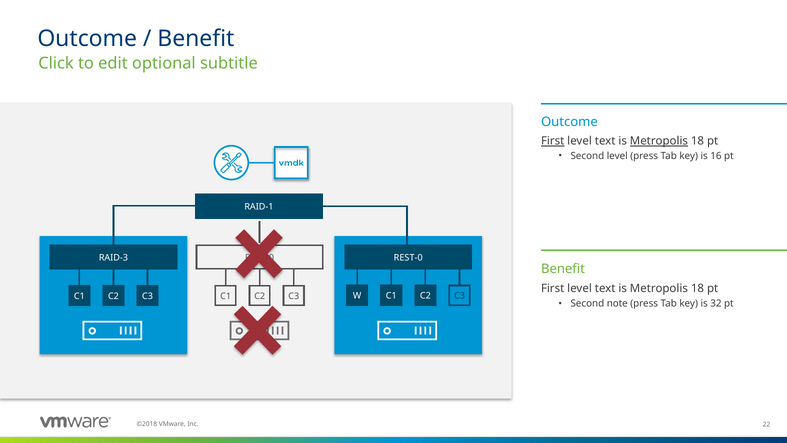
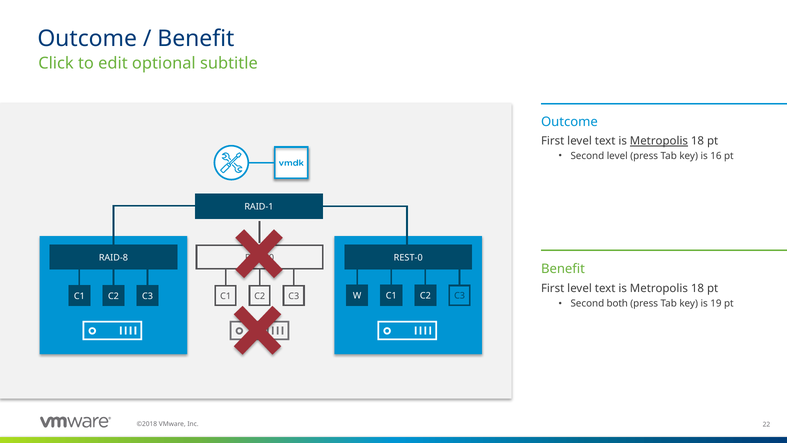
First underline: present -> none (553, 141)
RAID-3: RAID-3 -> RAID-8 (113, 258)
note: note -> both (617, 304)
32: 32 -> 19 (716, 304)
